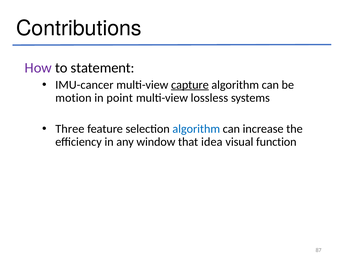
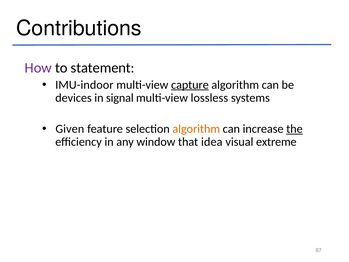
IMU-cancer: IMU-cancer -> IMU-indoor (84, 85)
motion: motion -> devices (73, 98)
point: point -> signal (120, 98)
Three: Three -> Given (70, 129)
algorithm colour: blue -> orange (196, 129)
the underline: none -> present (294, 129)
function: function -> extreme (276, 142)
